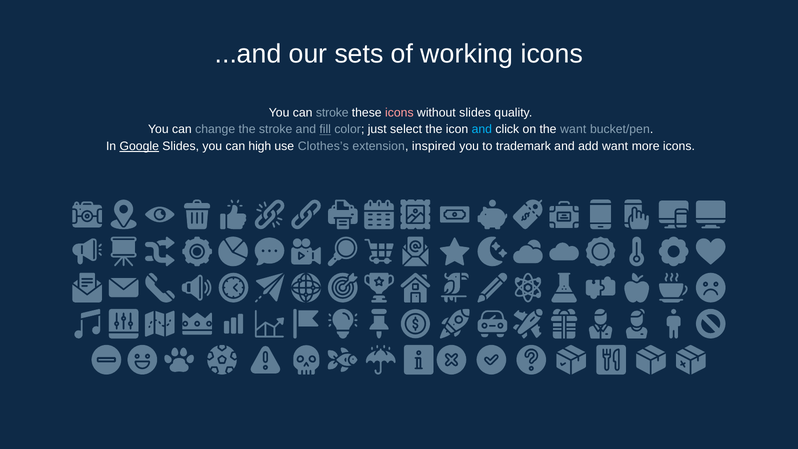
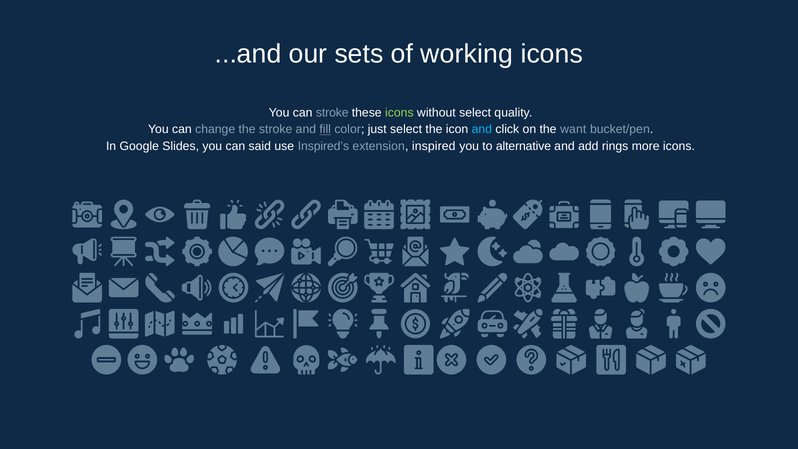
icons colour: pink -> light green (399, 113)
without slides: slides -> select (475, 113)
Google underline: present -> none (139, 146)
high: high -> said (260, 146)
Clothes’s: Clothes’s -> Inspired’s (323, 146)
trademark: trademark -> alternative (523, 146)
add want: want -> rings (615, 146)
